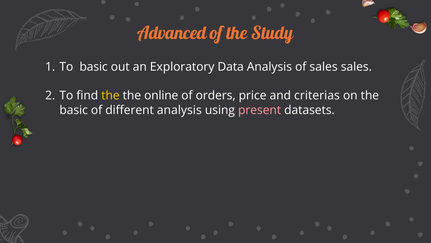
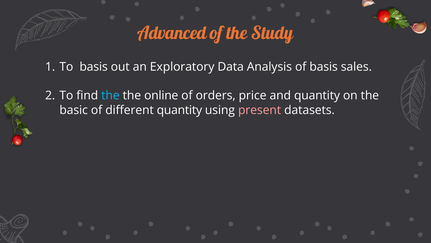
To basic: basic -> basis (94, 67)
of sales: sales -> basis (324, 67)
the colour: yellow -> light blue (110, 95)
and criterias: criterias -> quantity (317, 95)
different analysis: analysis -> quantity (179, 110)
